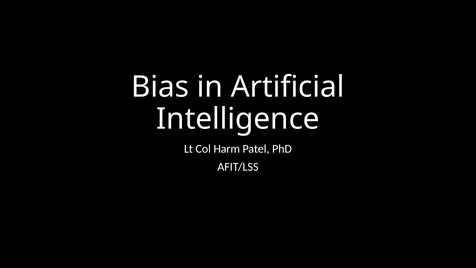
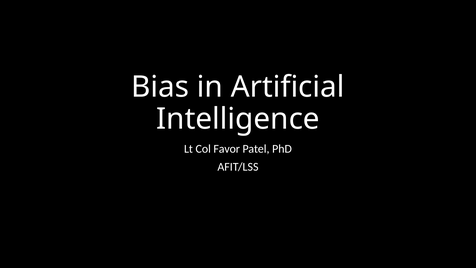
Harm: Harm -> Favor (227, 149)
